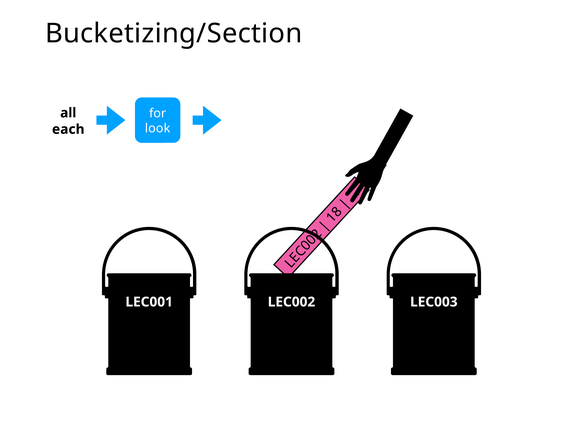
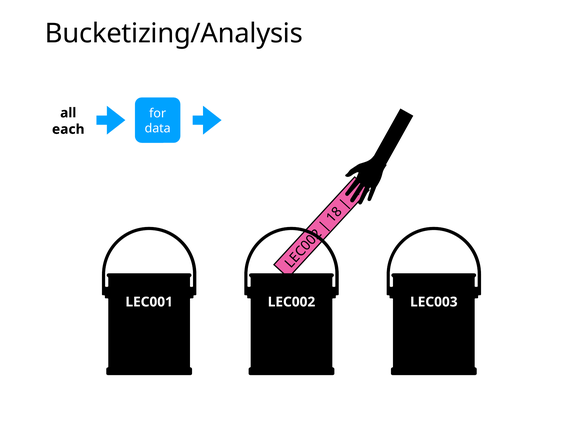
Bucketizing/Section: Bucketizing/Section -> Bucketizing/Analysis (174, 34)
look: look -> data (158, 129)
